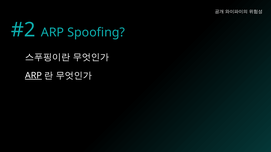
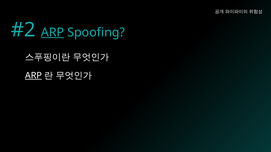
ARP underline: none -> present (52, 32)
